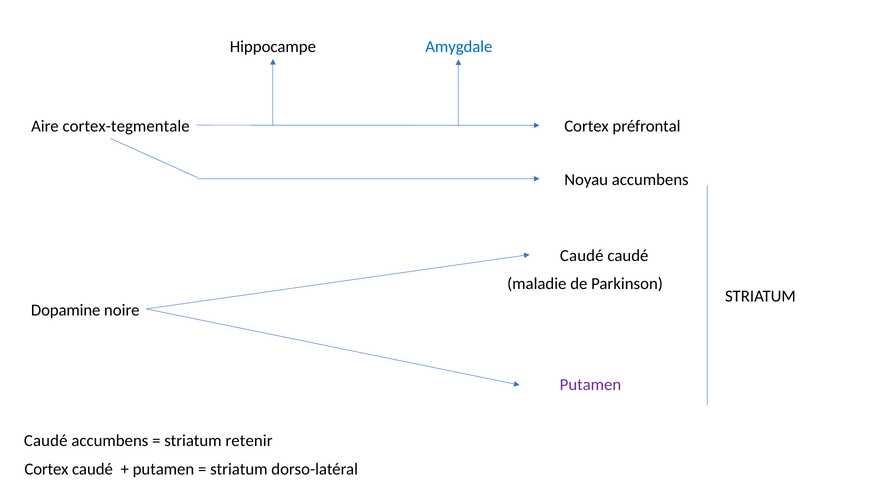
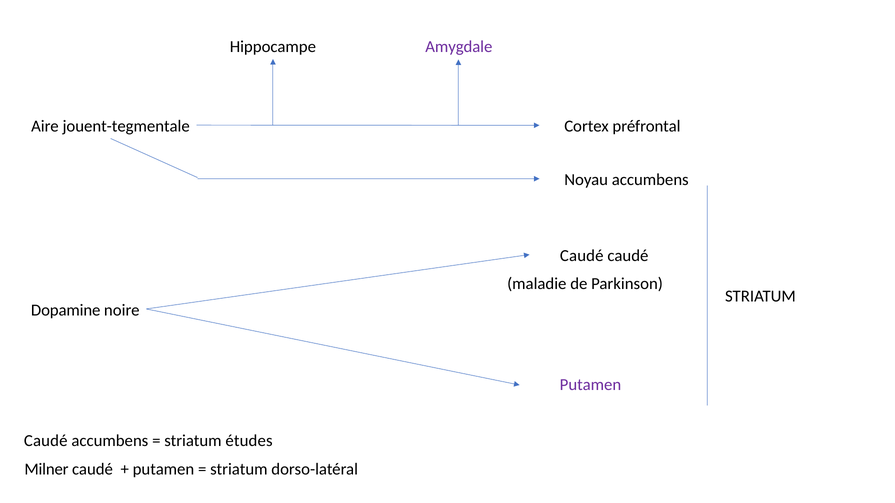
Amygdale colour: blue -> purple (459, 47)
cortex-tegmentale: cortex-tegmentale -> jouent-tegmentale (126, 126)
retenir: retenir -> études (249, 441)
Cortex: Cortex -> Milner (46, 470)
